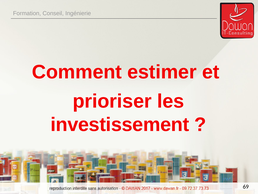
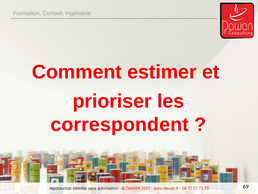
investissement: investissement -> correspondent (120, 124)
